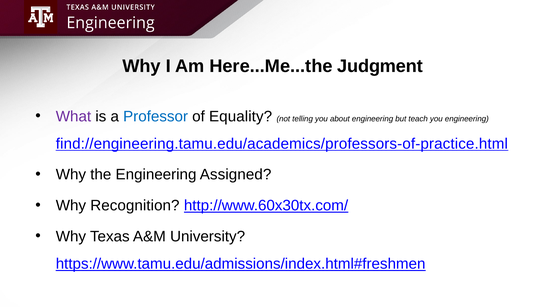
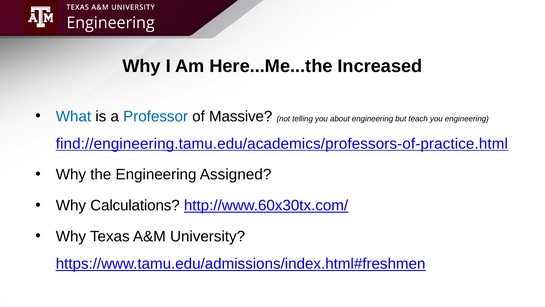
Judgment: Judgment -> Increased (380, 66)
What colour: purple -> blue (73, 116)
Equality: Equality -> Massive (241, 116)
Recognition: Recognition -> Calculations (135, 205)
